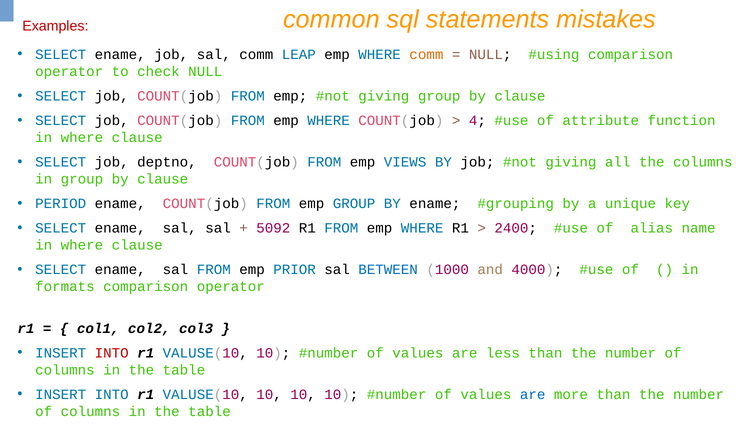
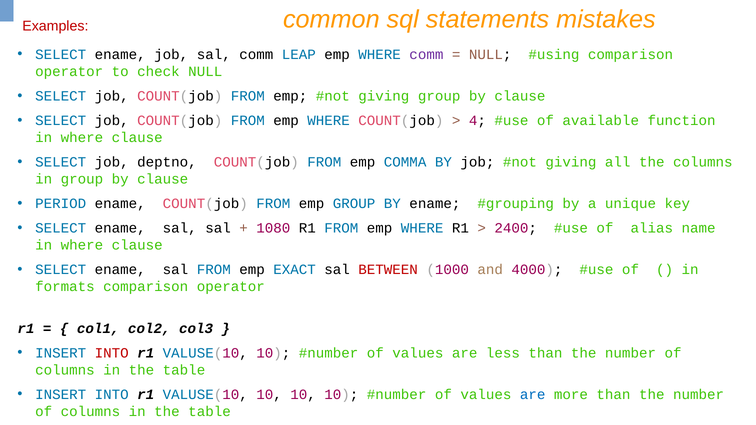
comm colour: orange -> purple (426, 55)
attribute: attribute -> available (601, 121)
VIEWS: VIEWS -> COMMA (405, 162)
5092: 5092 -> 1080 (273, 228)
PRIOR: PRIOR -> EXACT (295, 270)
BETWEEN colour: blue -> red (388, 270)
